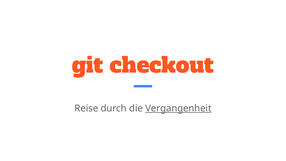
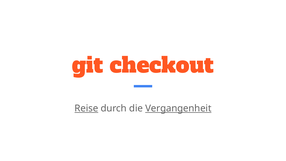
Reise underline: none -> present (86, 108)
